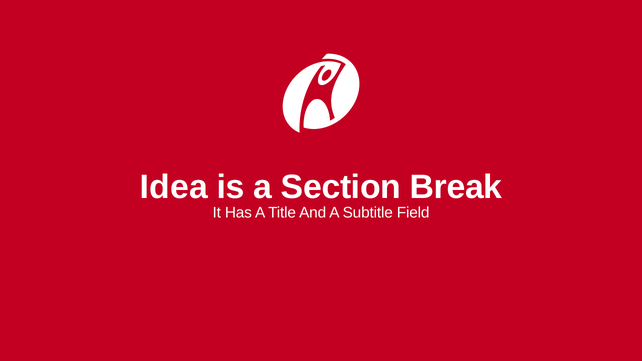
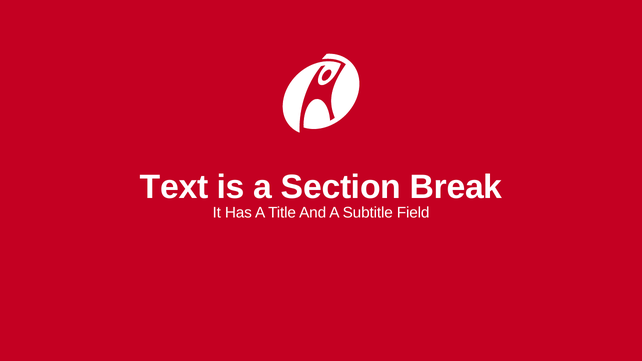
Idea: Idea -> Text (174, 187)
